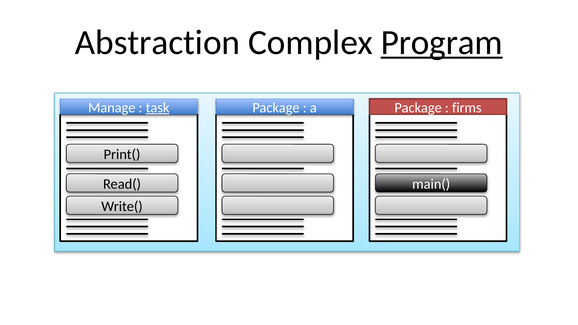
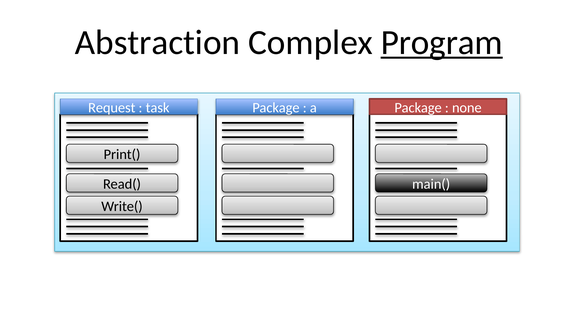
Manage: Manage -> Request (112, 108)
task underline: present -> none (158, 108)
firms: firms -> none (467, 108)
